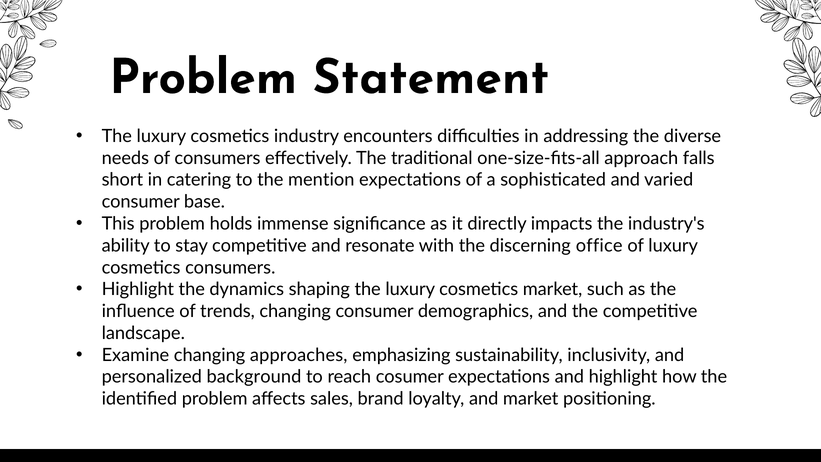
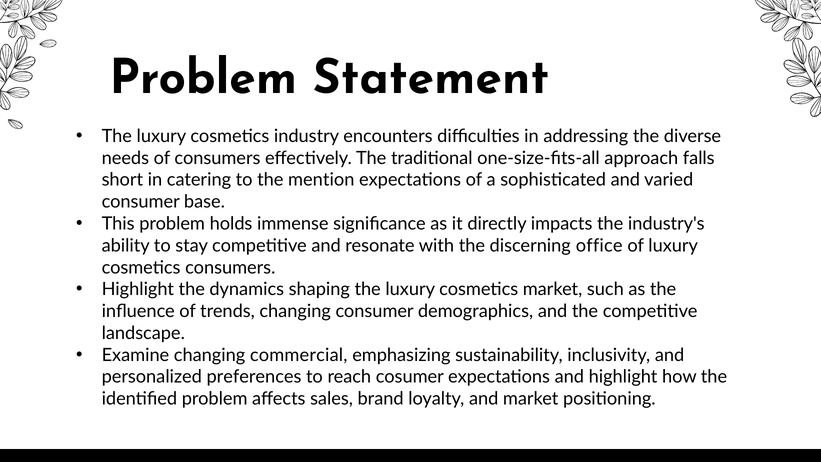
approaches: approaches -> commercial (299, 355)
background: background -> preferences (254, 377)
